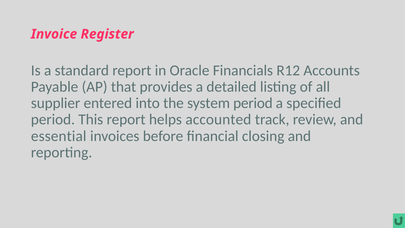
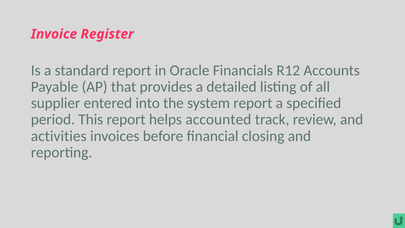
system period: period -> report (253, 103)
essential: essential -> activities (59, 136)
